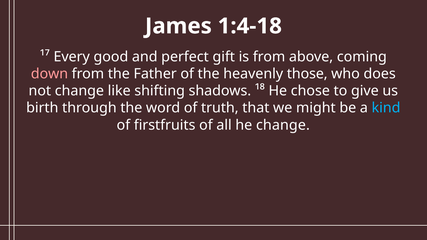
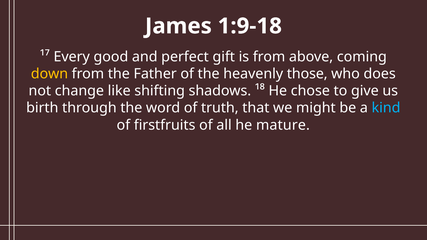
1:4-18: 1:4-18 -> 1:9-18 (250, 26)
down colour: pink -> yellow (49, 74)
he change: change -> mature (283, 125)
